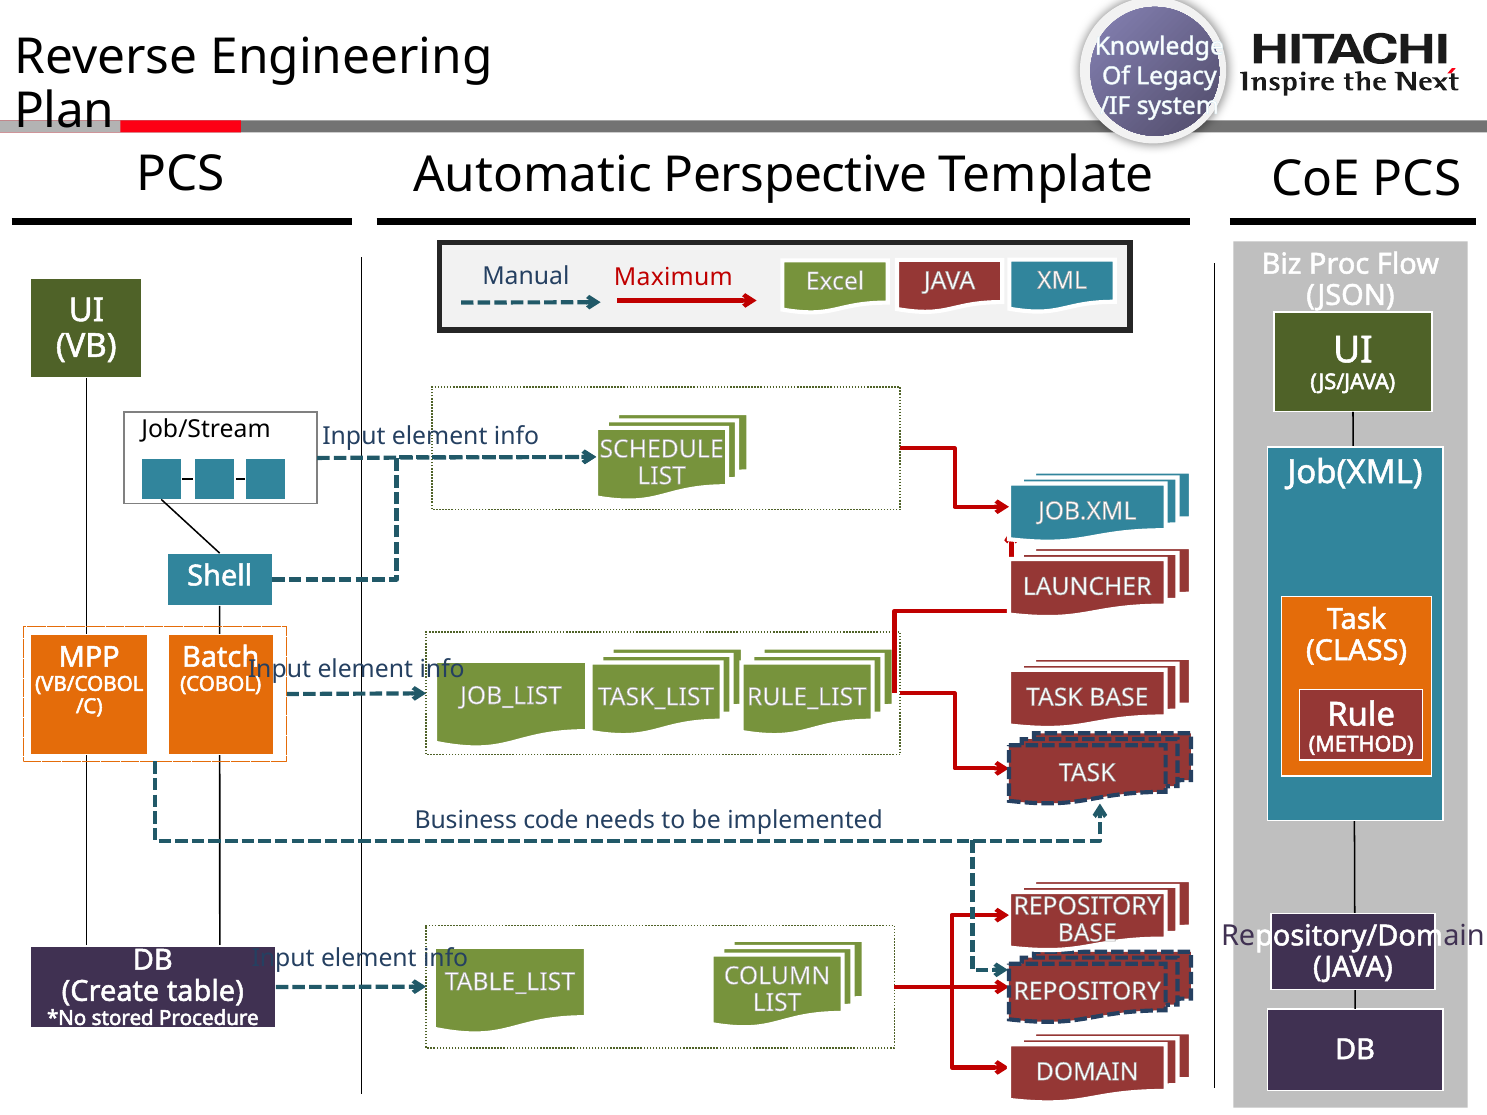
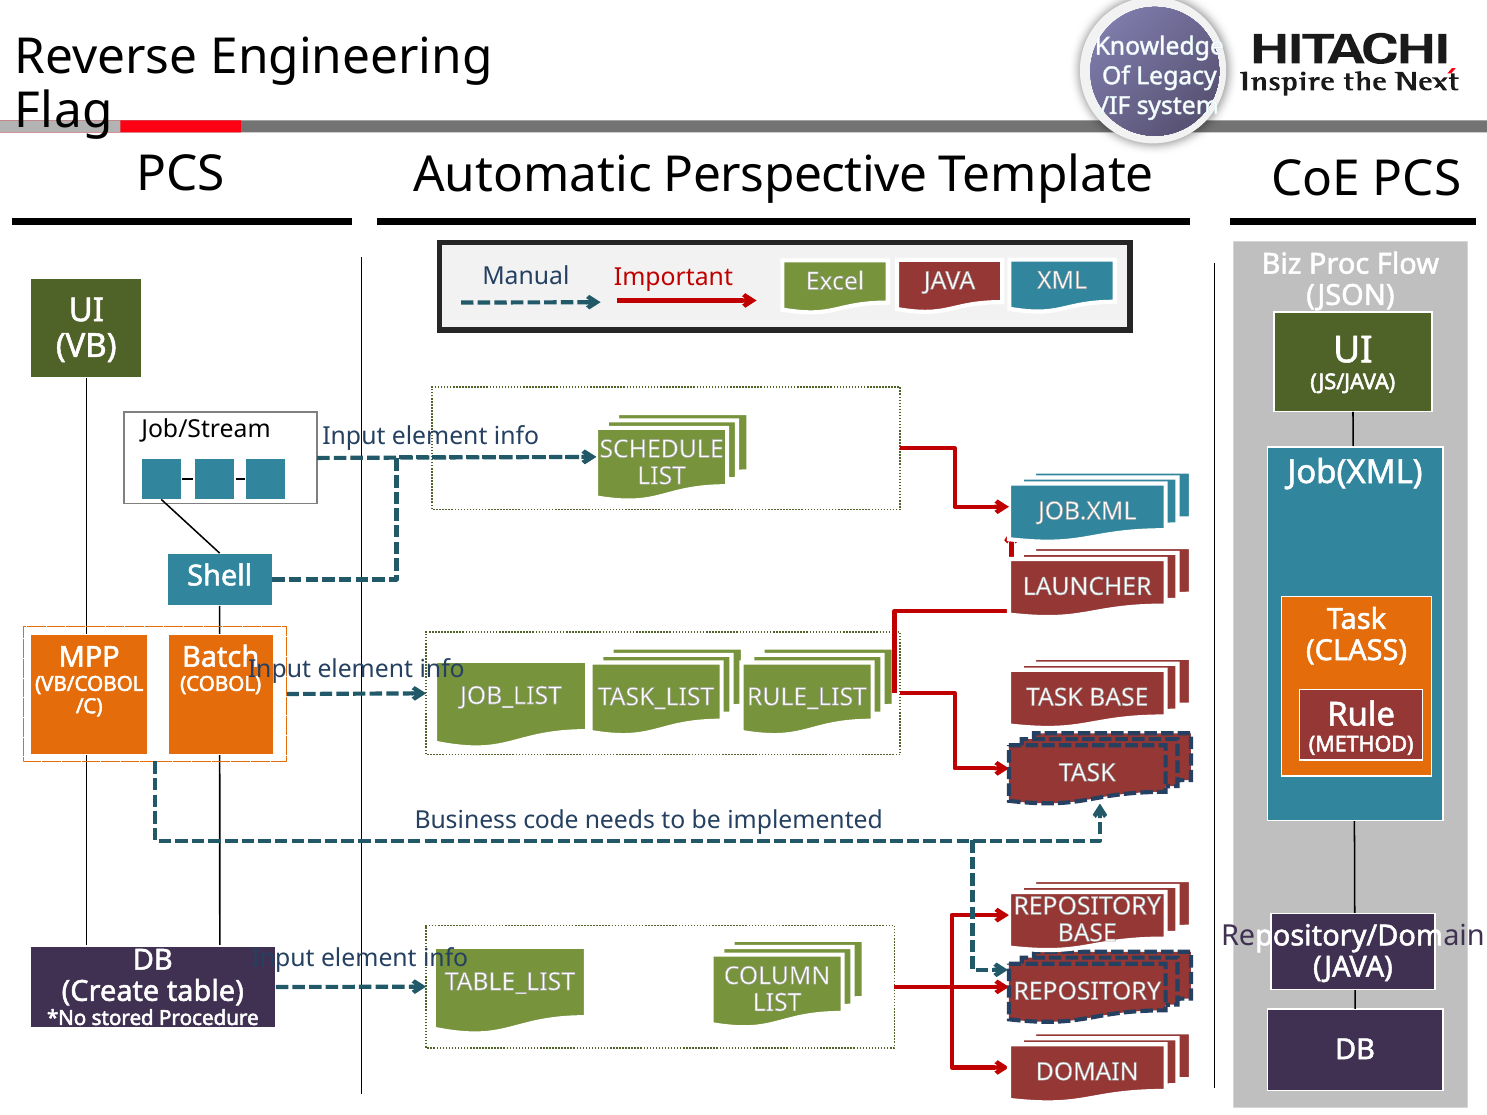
Plan: Plan -> Flag (64, 111)
Maximum: Maximum -> Important (673, 278)
